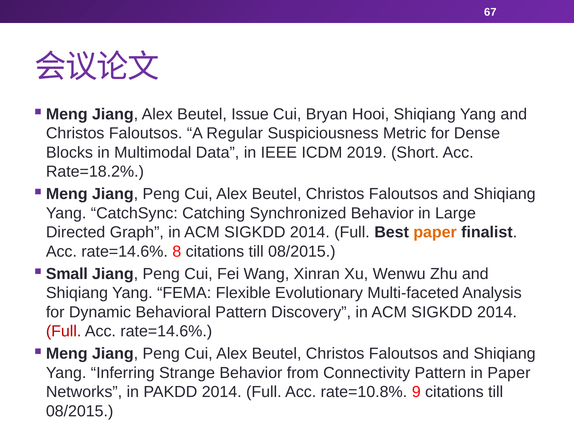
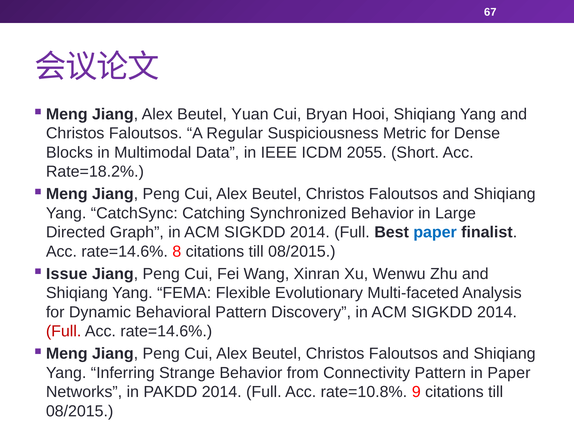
Issue: Issue -> Yuan (250, 114)
2019: 2019 -> 2055 (367, 152)
paper colour: orange -> blue (435, 232)
Small: Small -> Issue (67, 274)
